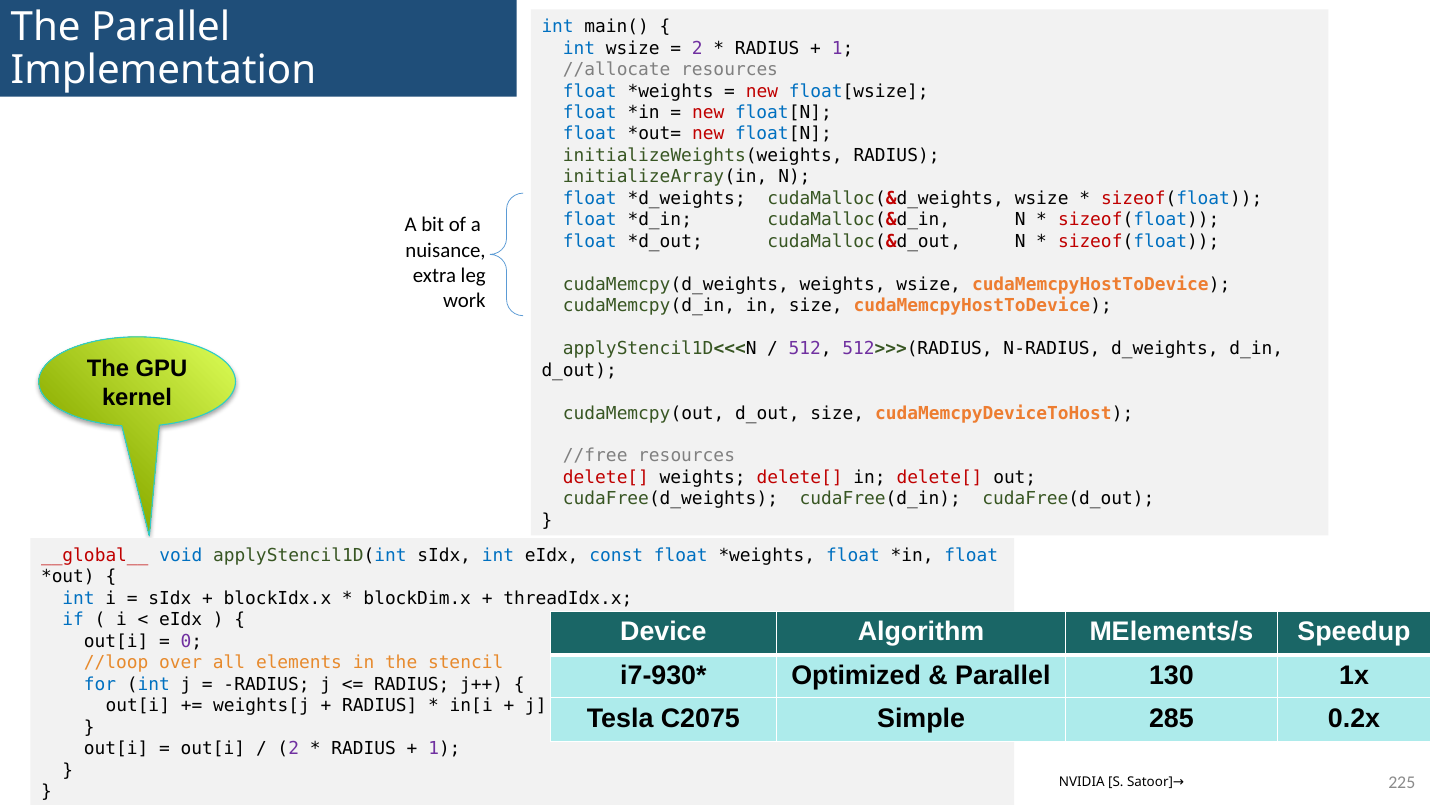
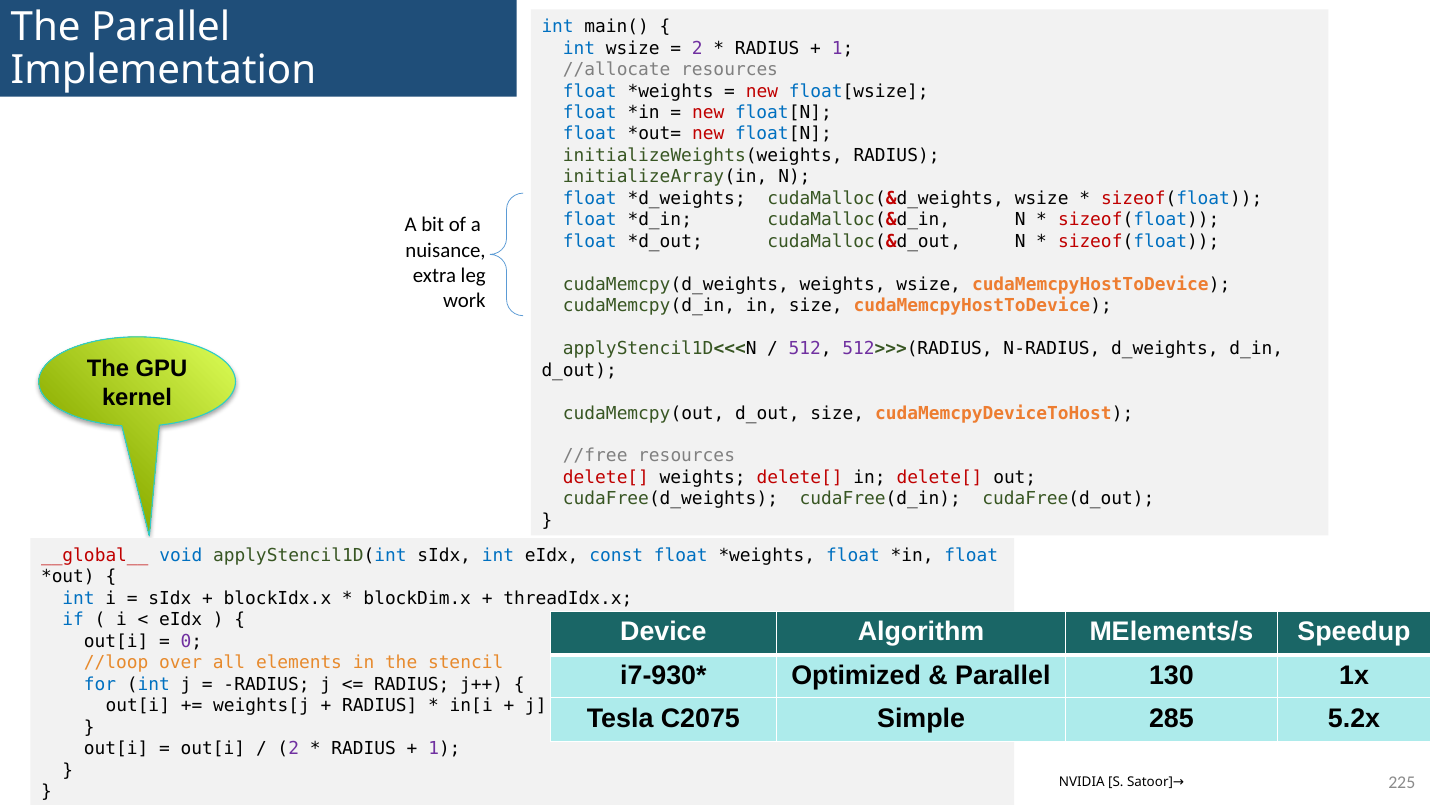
0.2x: 0.2x -> 5.2x (1354, 718)
